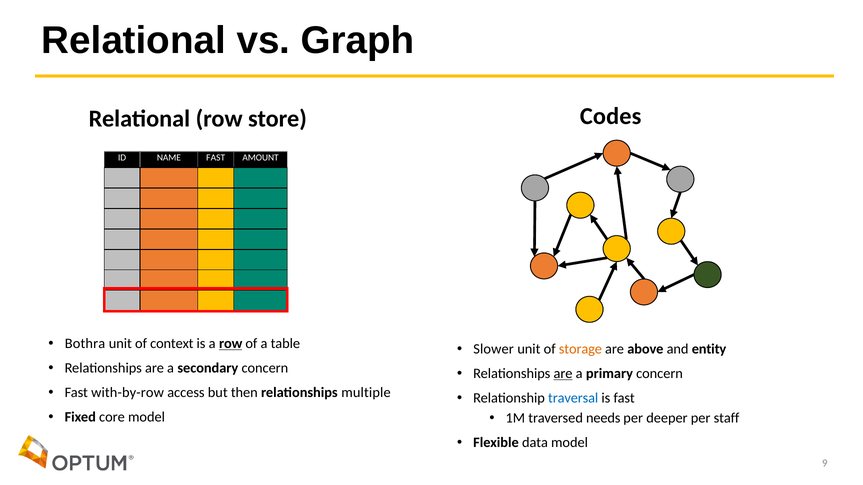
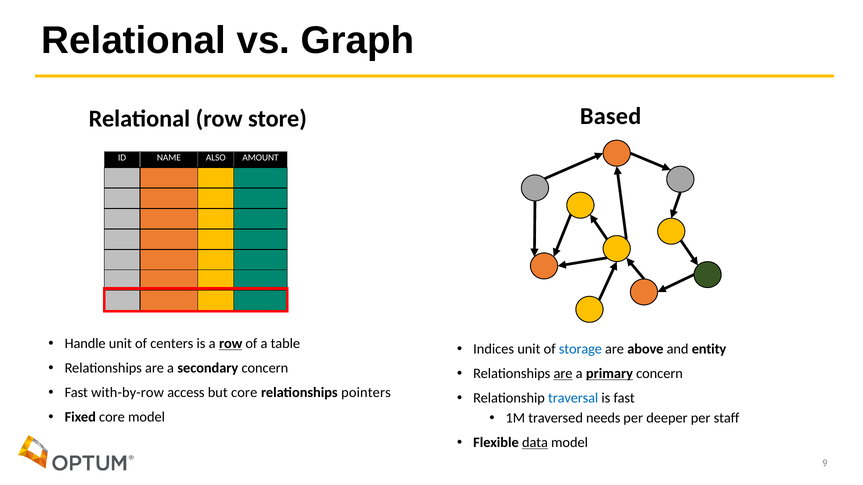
Codes: Codes -> Based (611, 117)
NAME FAST: FAST -> ALSO (216, 158)
Bothra: Bothra -> Handle (85, 344)
context: context -> centers (172, 344)
Slower: Slower -> Indices (494, 349)
storage colour: orange -> blue (580, 349)
primary underline: none -> present (609, 374)
but then: then -> core (244, 393)
multiple: multiple -> pointers (366, 393)
data underline: none -> present (535, 443)
